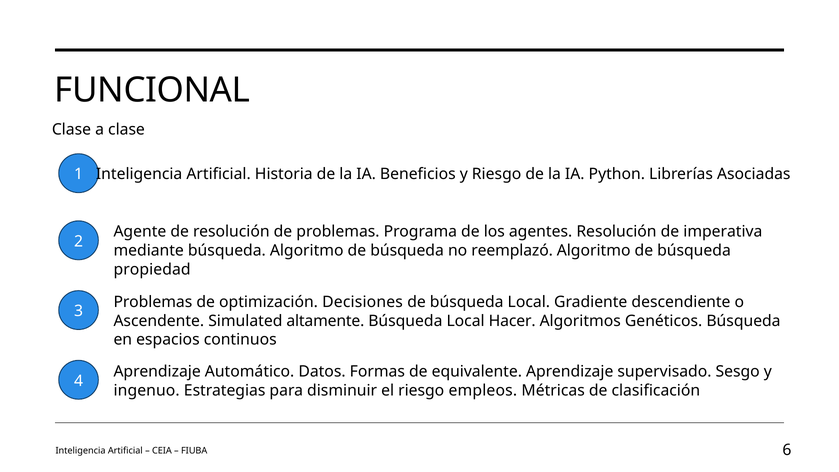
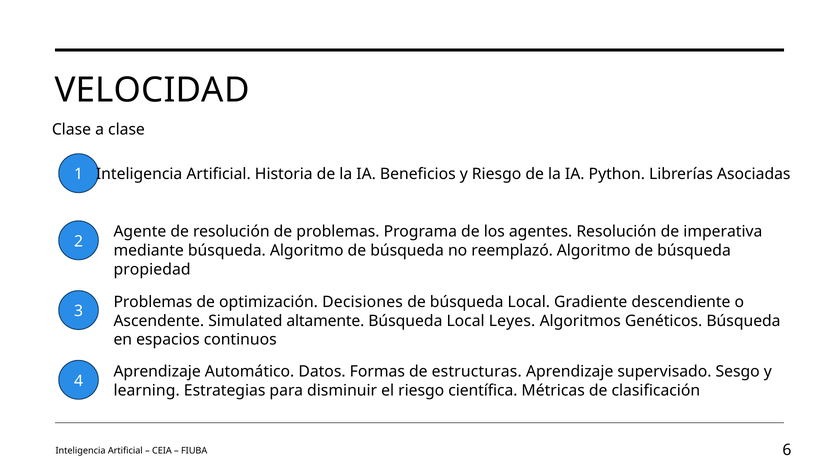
FUNCIONAL: FUNCIONAL -> VELOCIDAD (152, 90)
Hacer: Hacer -> Leyes (512, 321)
equivalente: equivalente -> estructuras (477, 372)
ingenuo: ingenuo -> learning (147, 391)
empleos: empleos -> científica (483, 391)
